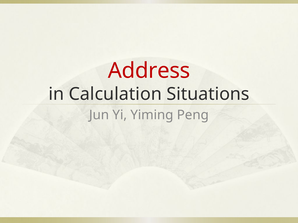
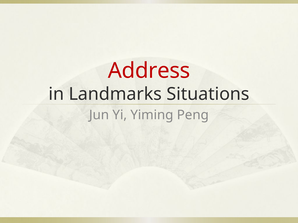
Calculation: Calculation -> Landmarks (115, 94)
